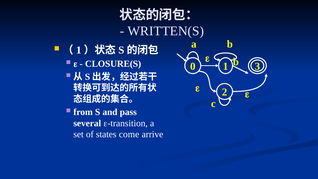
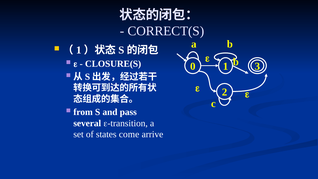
WRITTEN(S: WRITTEN(S -> CORRECT(S (166, 31)
